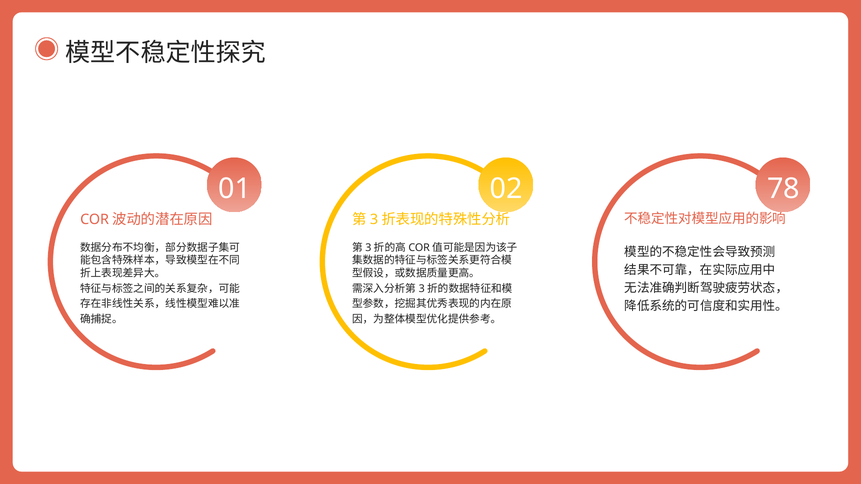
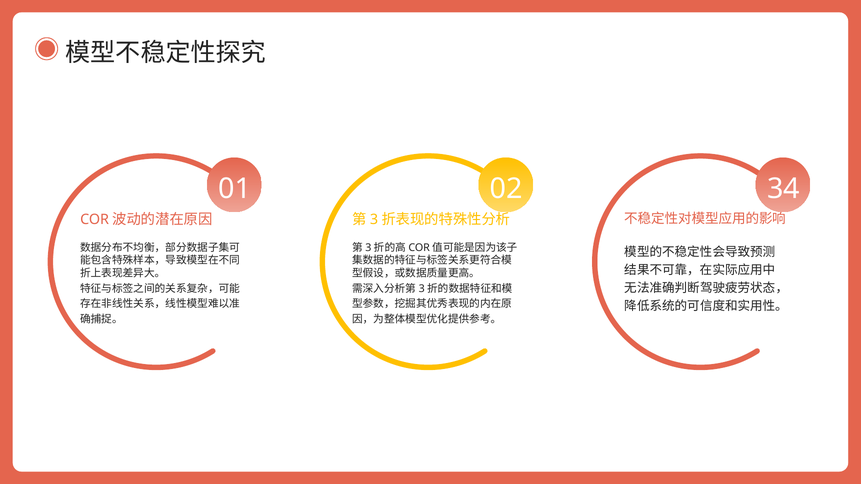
78: 78 -> 34 (783, 189)
